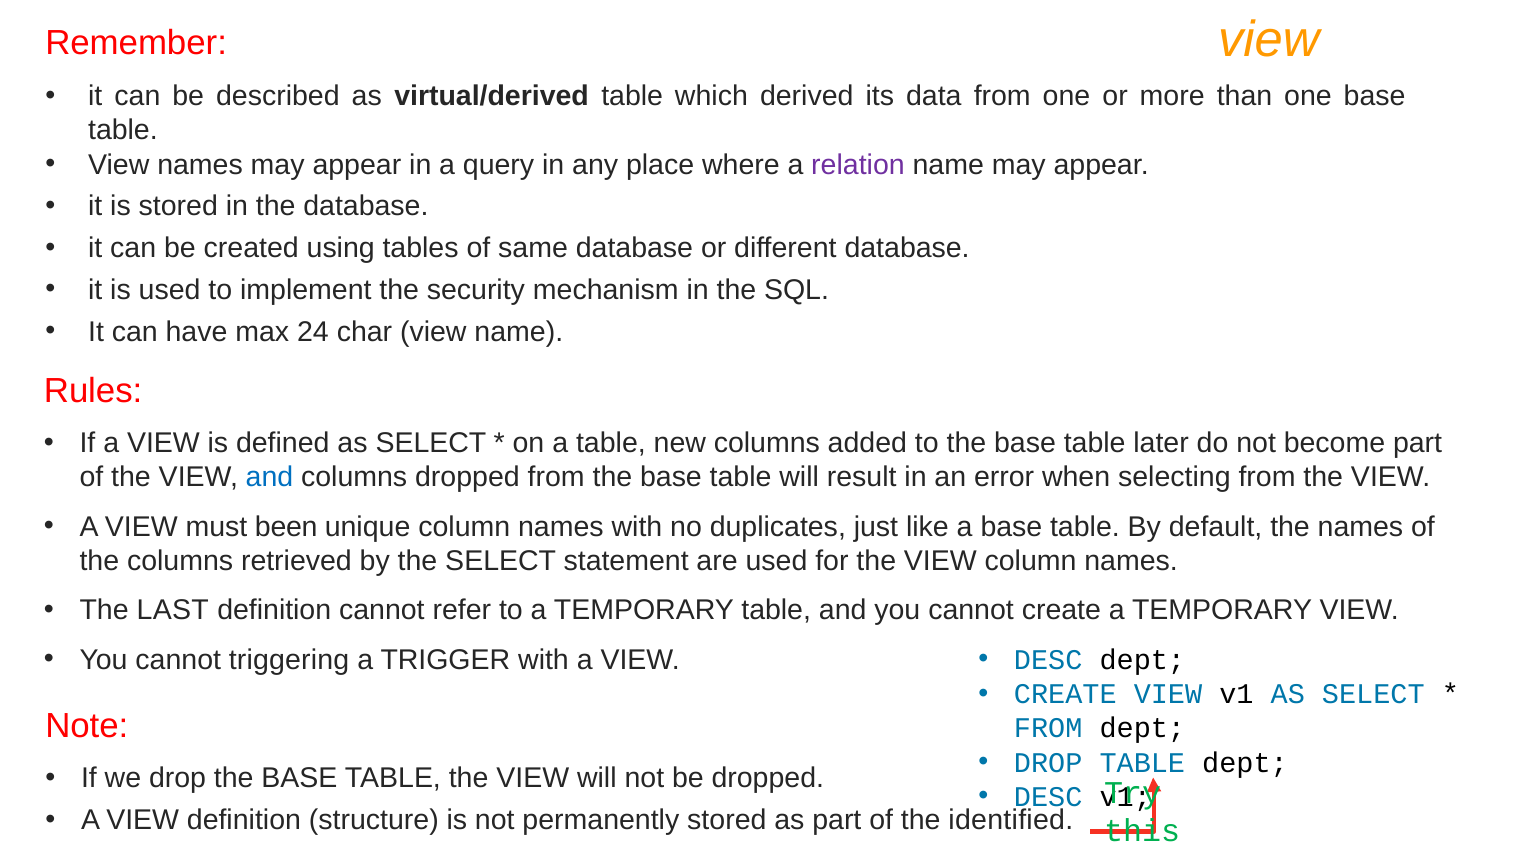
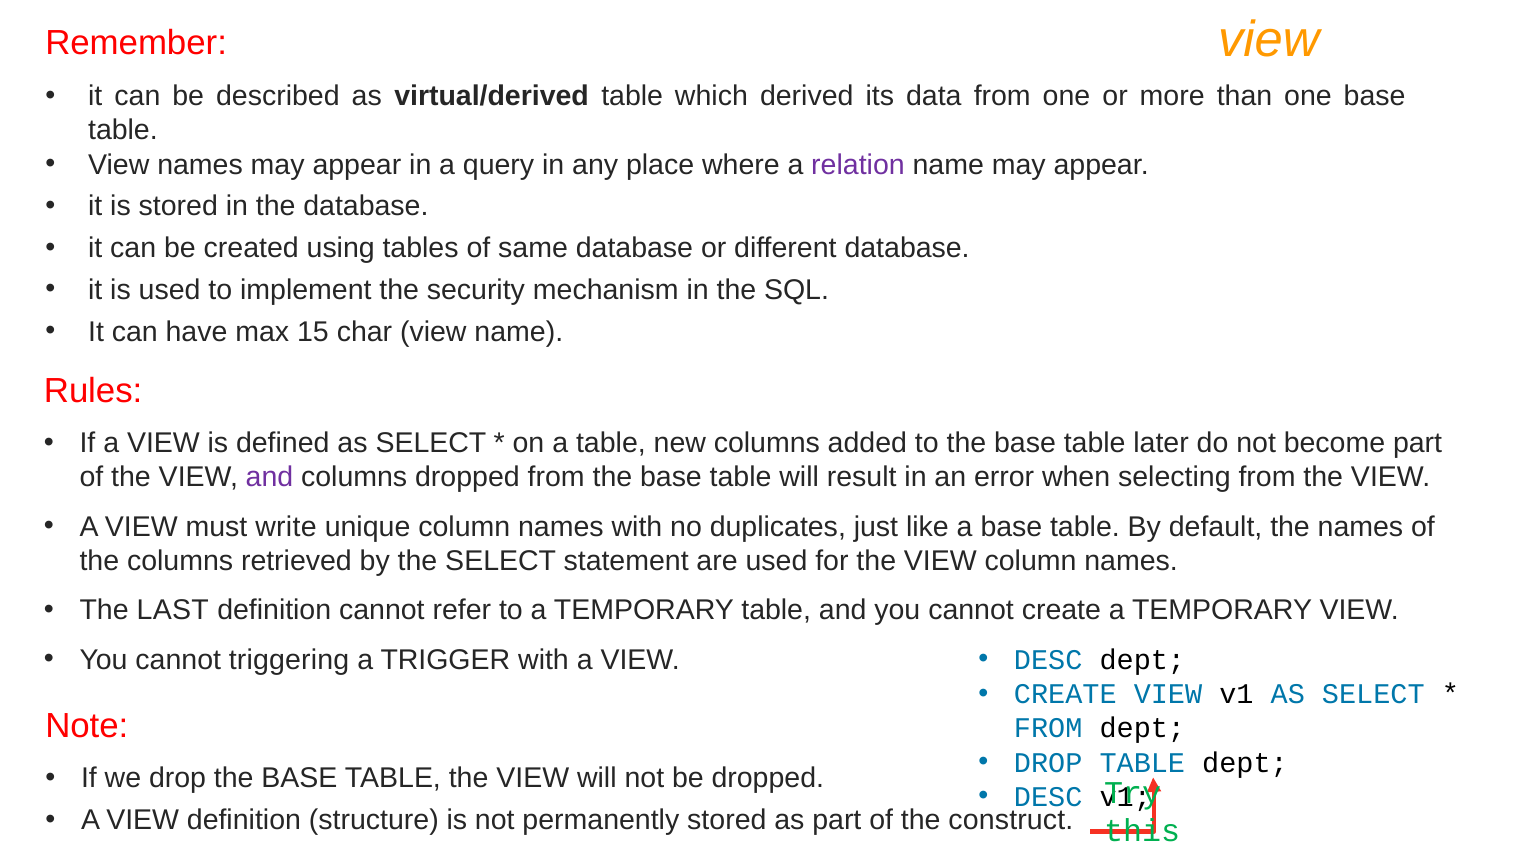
24: 24 -> 15 (313, 332)
and colour: blue -> purple (270, 478)
been: been -> write (286, 527)
identified: identified -> construct (1011, 821)
